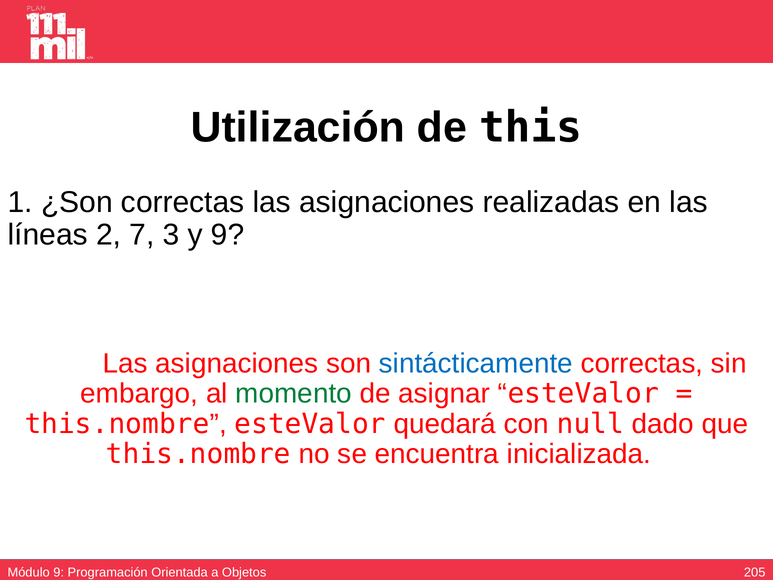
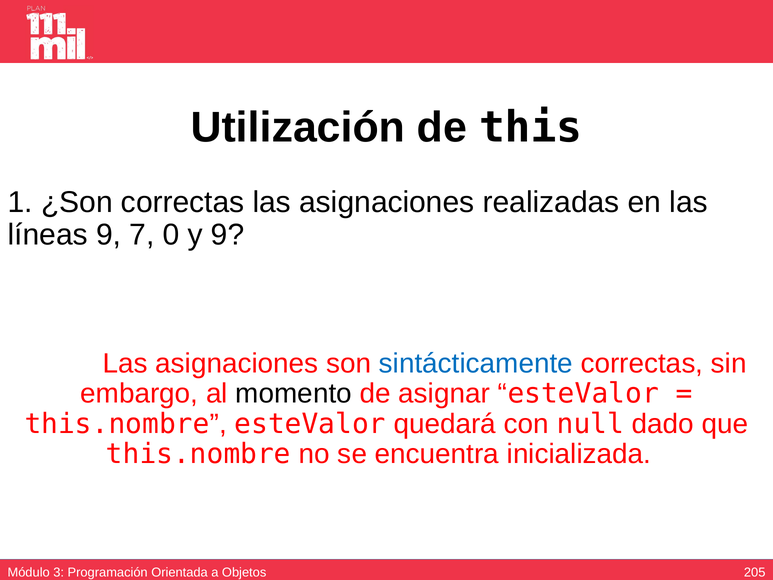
líneas 2: 2 -> 9 (109, 235)
3: 3 -> 0 (171, 235)
momento colour: green -> black (294, 393)
Módulo 9: 9 -> 3 (59, 572)
